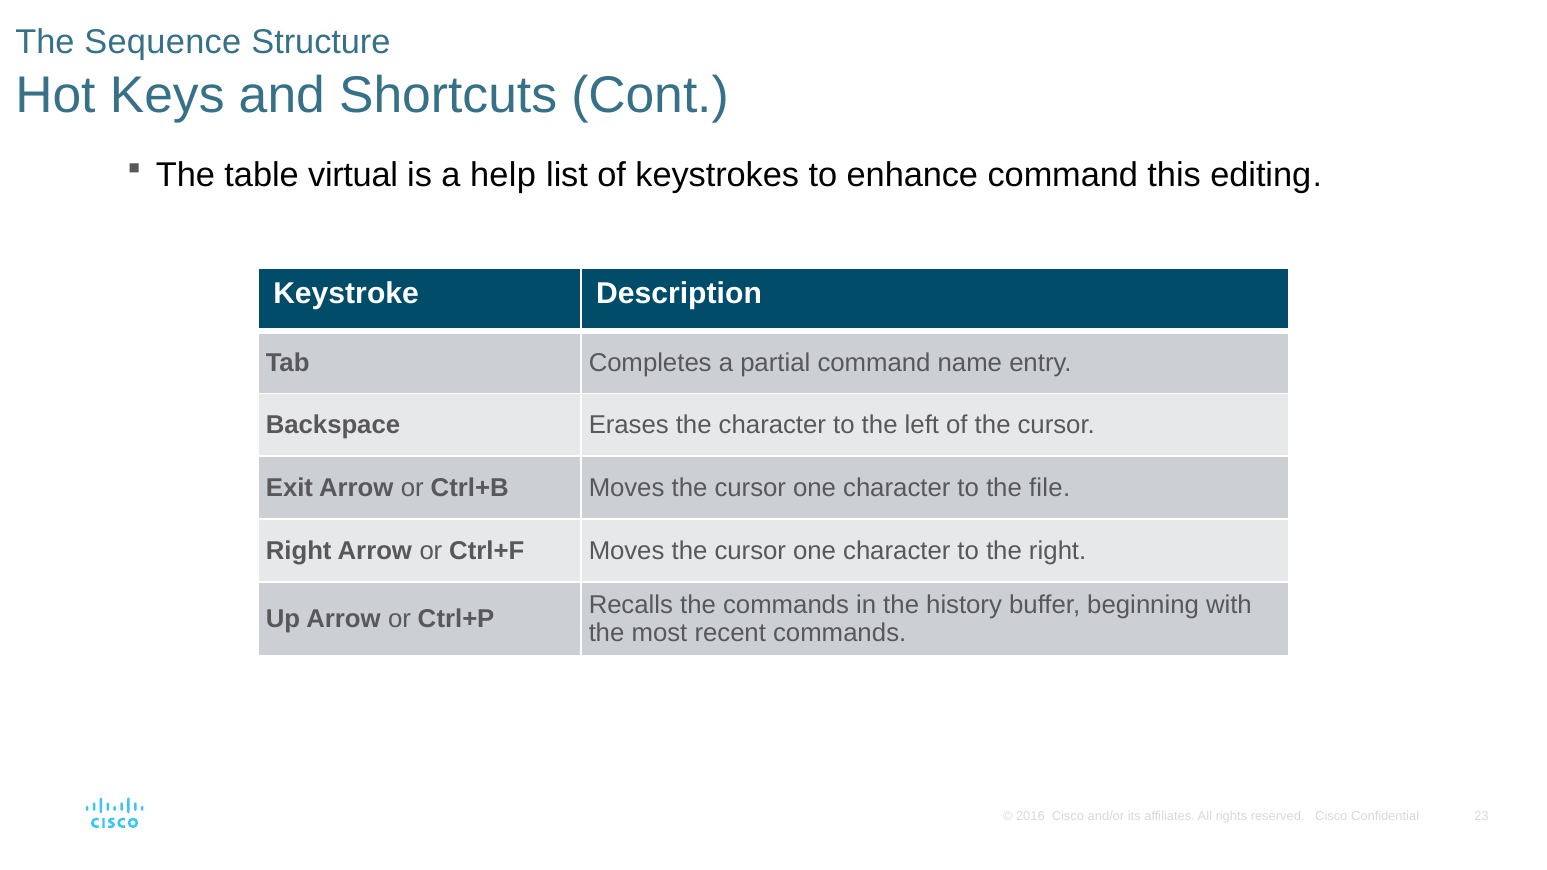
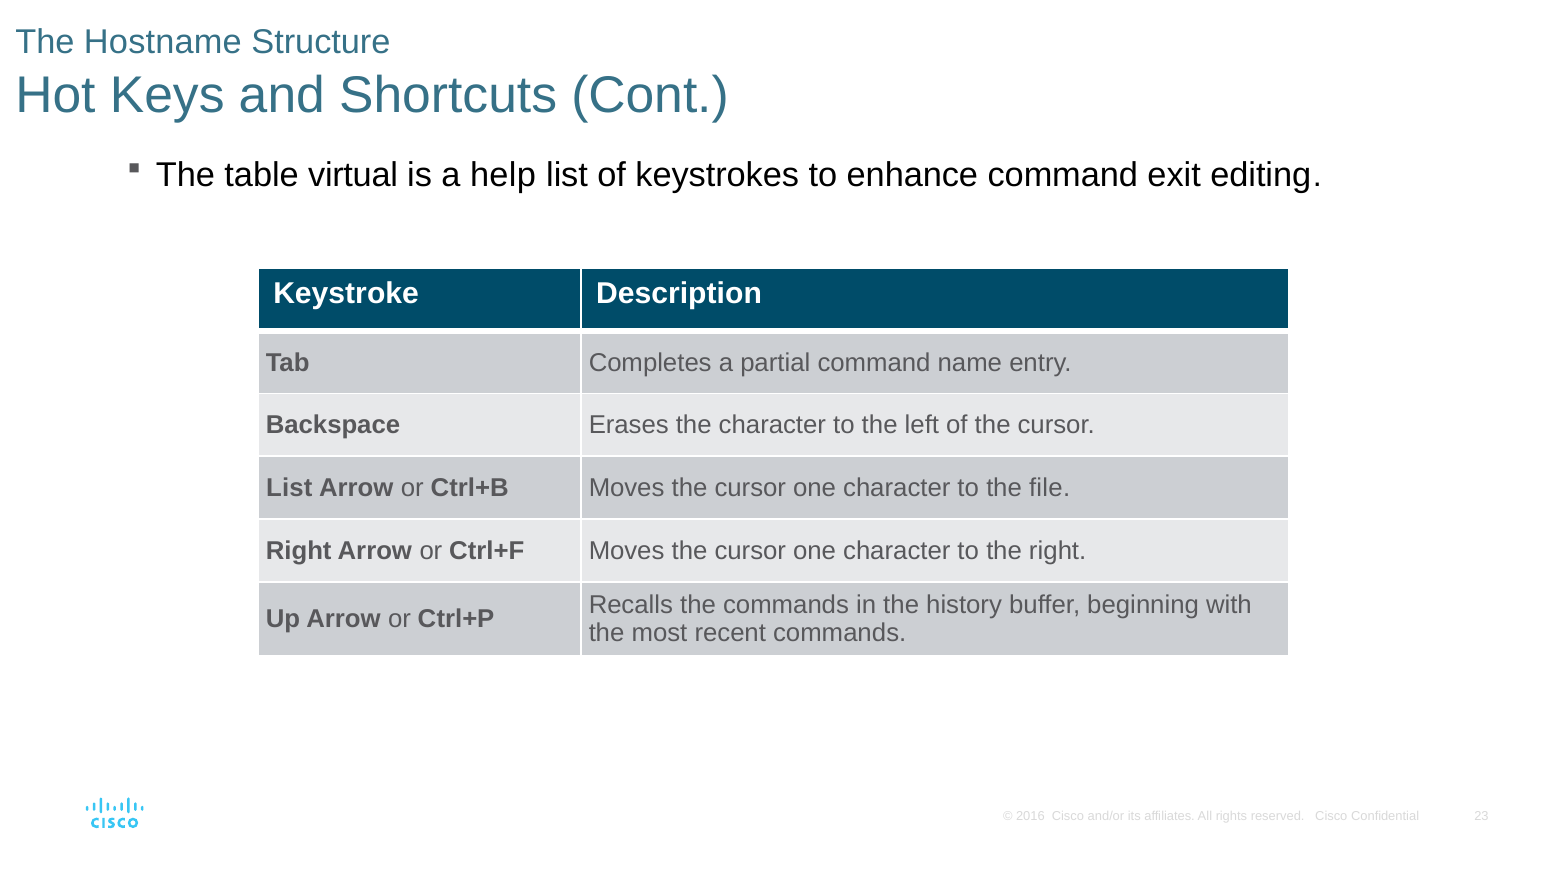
Sequence: Sequence -> Hostname (163, 43)
this: this -> exit (1174, 175)
Exit: Exit -> List (289, 488)
